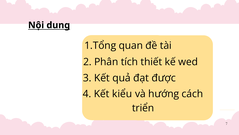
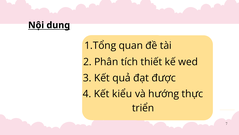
cách: cách -> thực (192, 94)
